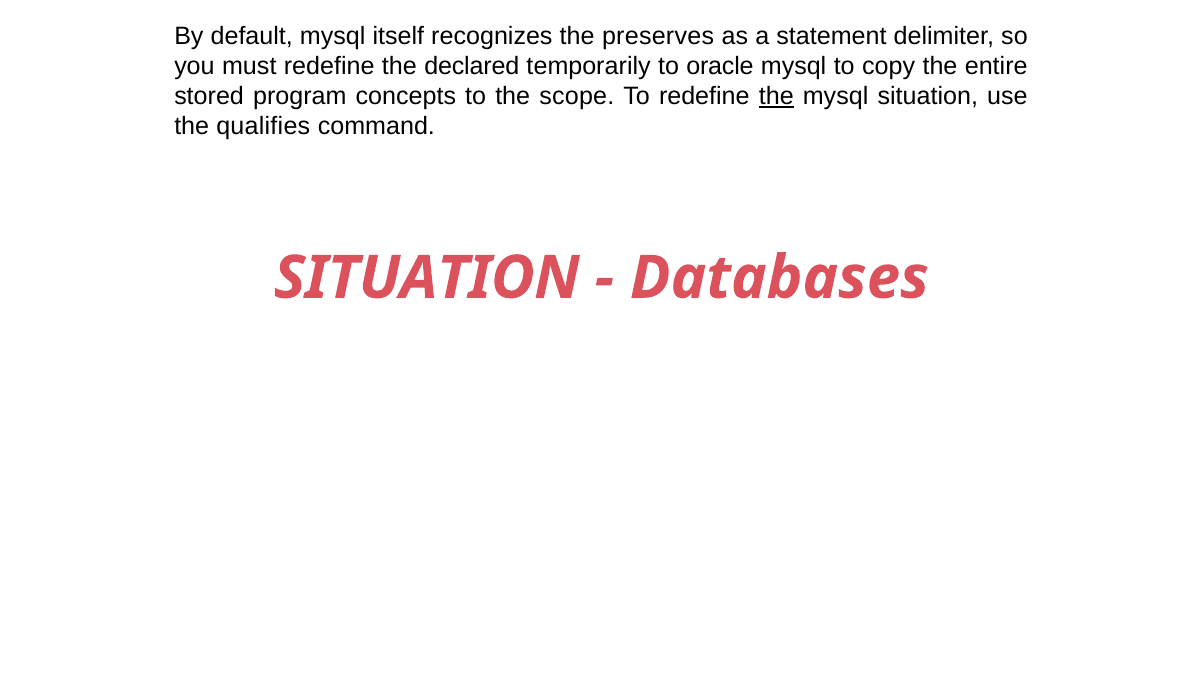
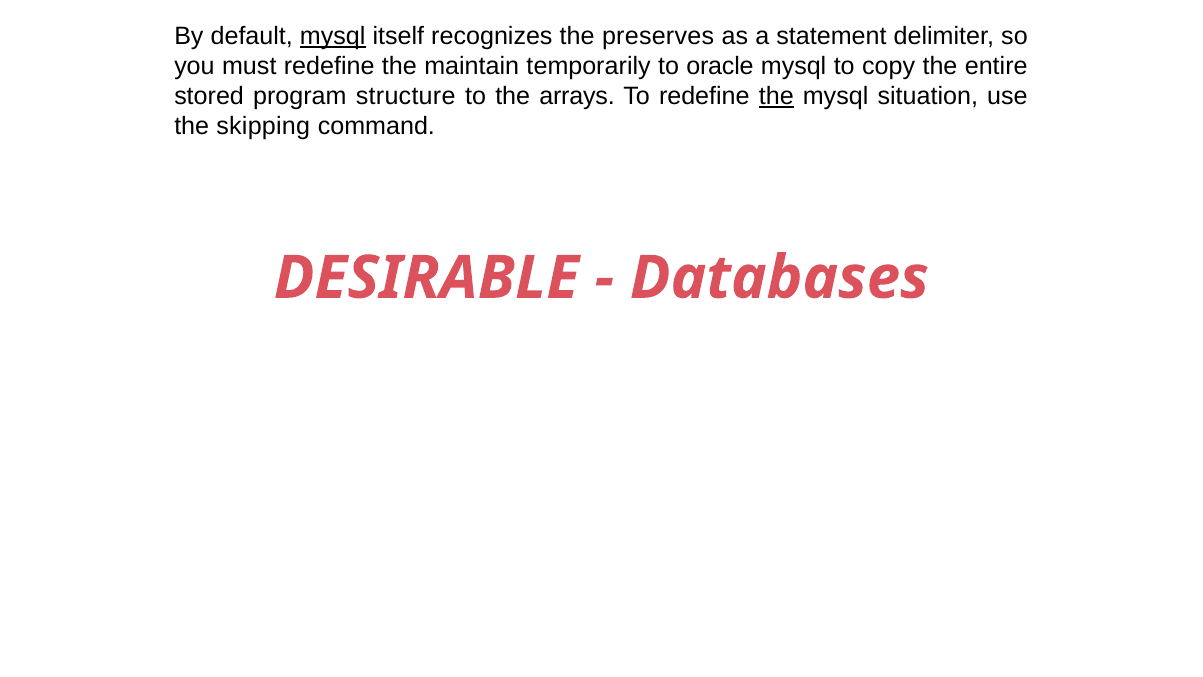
mysql underline: none -> present (333, 36)
declared: declared -> maintain (472, 66)
concepts: concepts -> structure (406, 96)
scope: scope -> arrays (577, 96)
qualifies: qualifies -> skipping (263, 127)
SITUATION: SITUATION -> DESIRABLE (426, 278)
